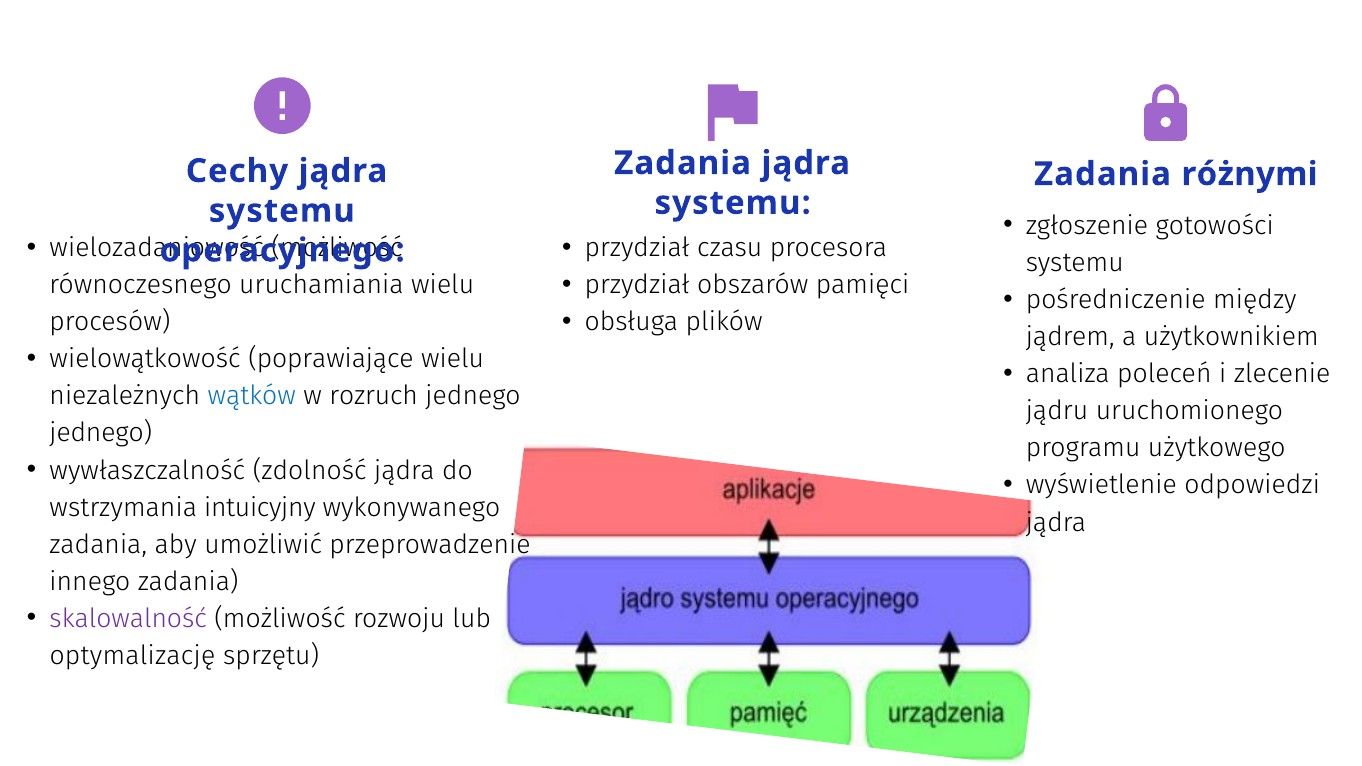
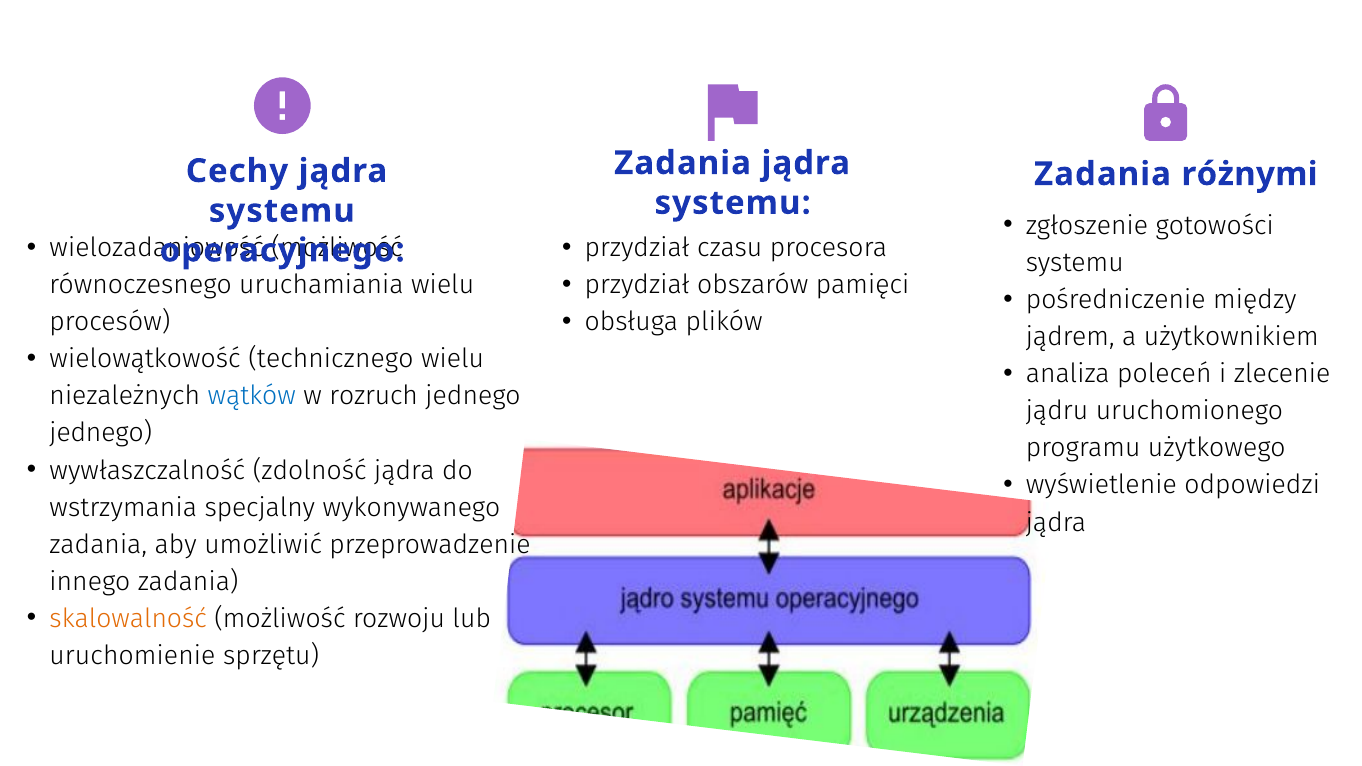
poprawiające: poprawiające -> technicznego (331, 359)
intuicyjny: intuicyjny -> specjalny (260, 507)
skalowalność colour: purple -> orange (128, 619)
optymalizację: optymalizację -> uruchomienie (132, 656)
